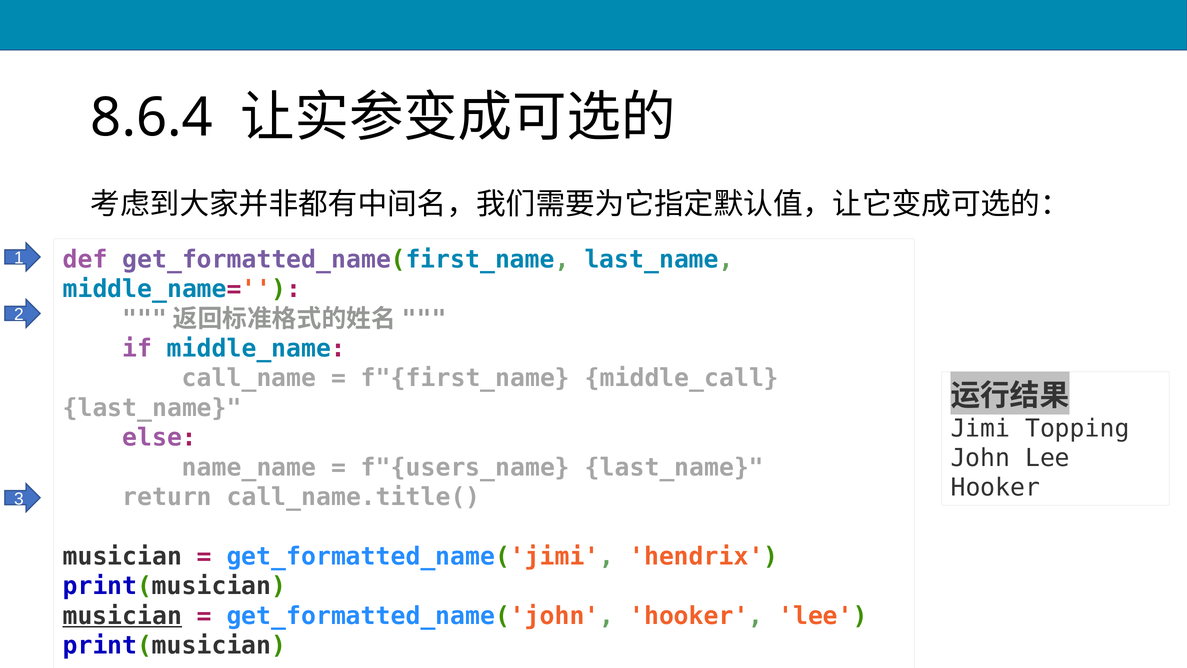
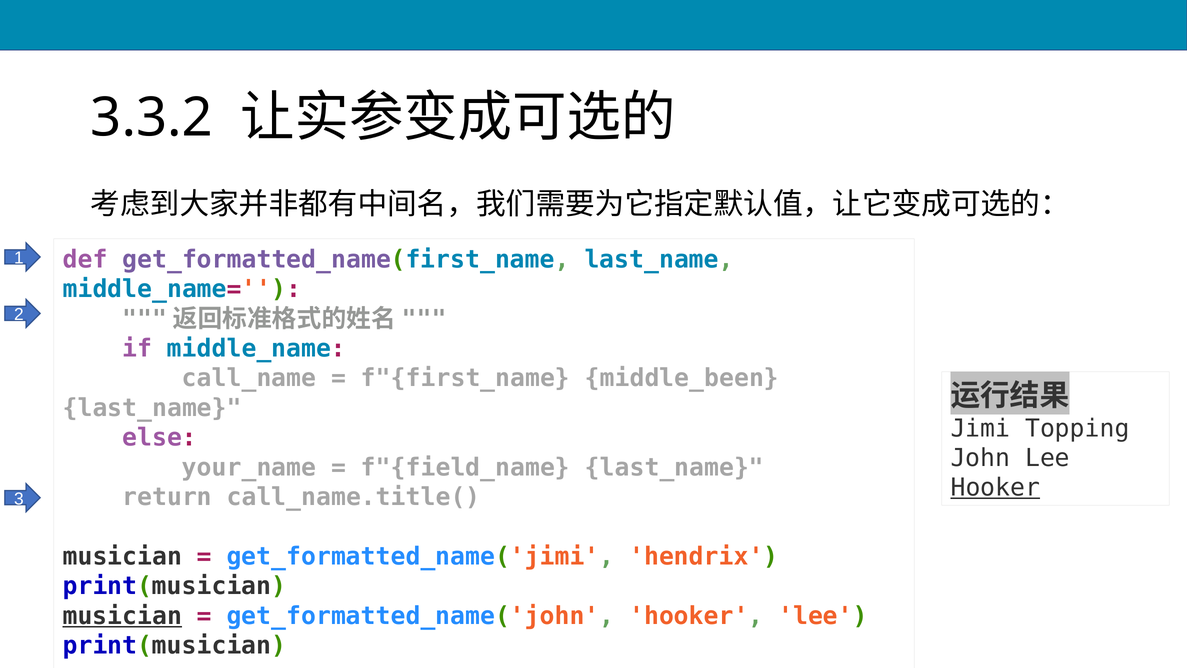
8.6.4: 8.6.4 -> 3.3.2 (152, 118)
middle_call: middle_call -> middle_been (682, 378)
name_name: name_name -> your_name (249, 467)
f"{users_name: f"{users_name -> f"{field_name (465, 467)
Hooker underline: none -> present (995, 488)
